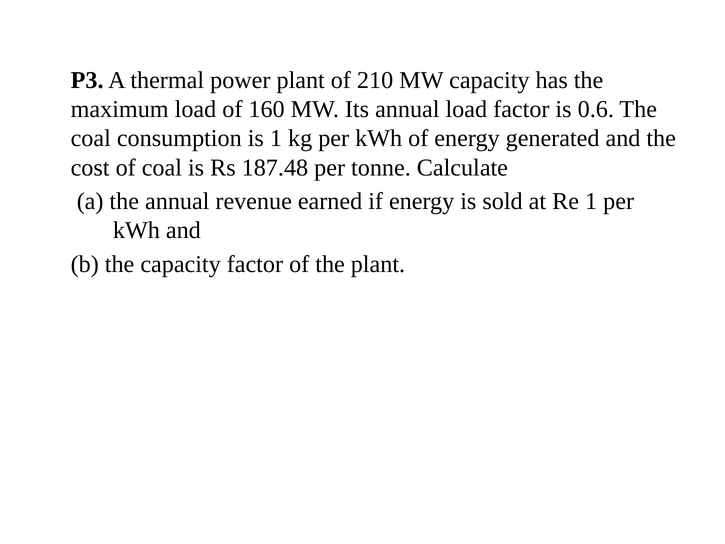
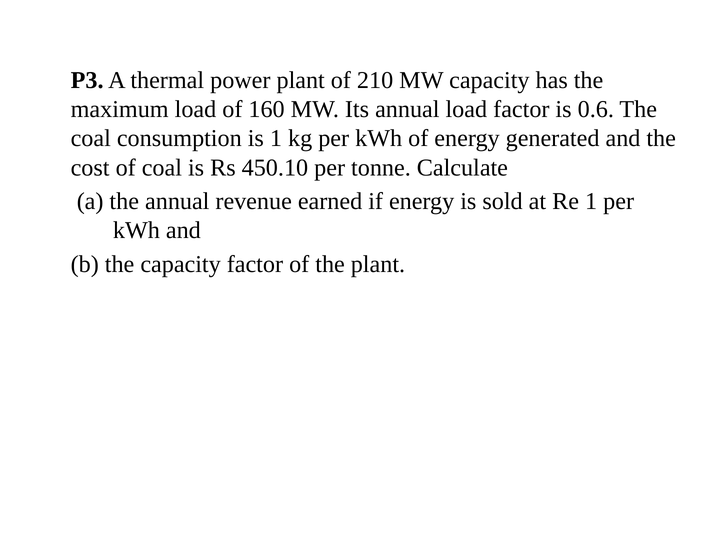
187.48: 187.48 -> 450.10 (275, 167)
